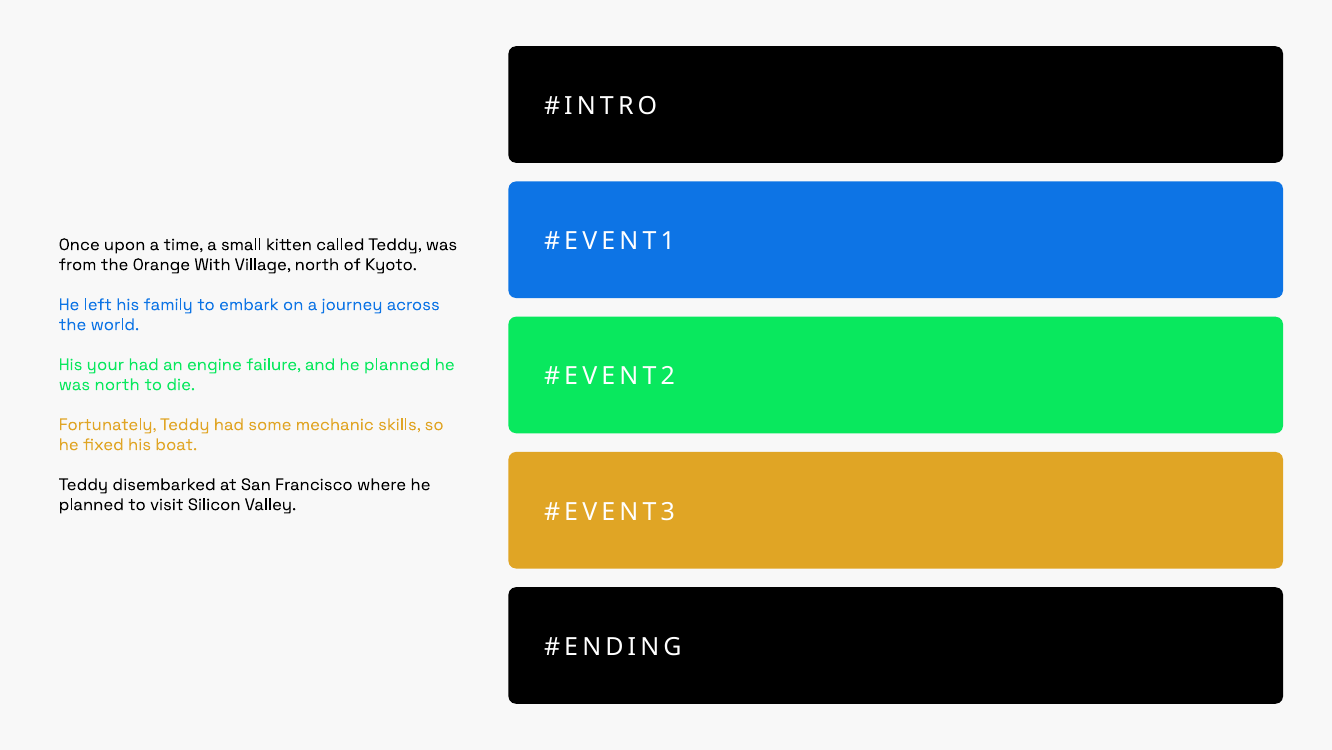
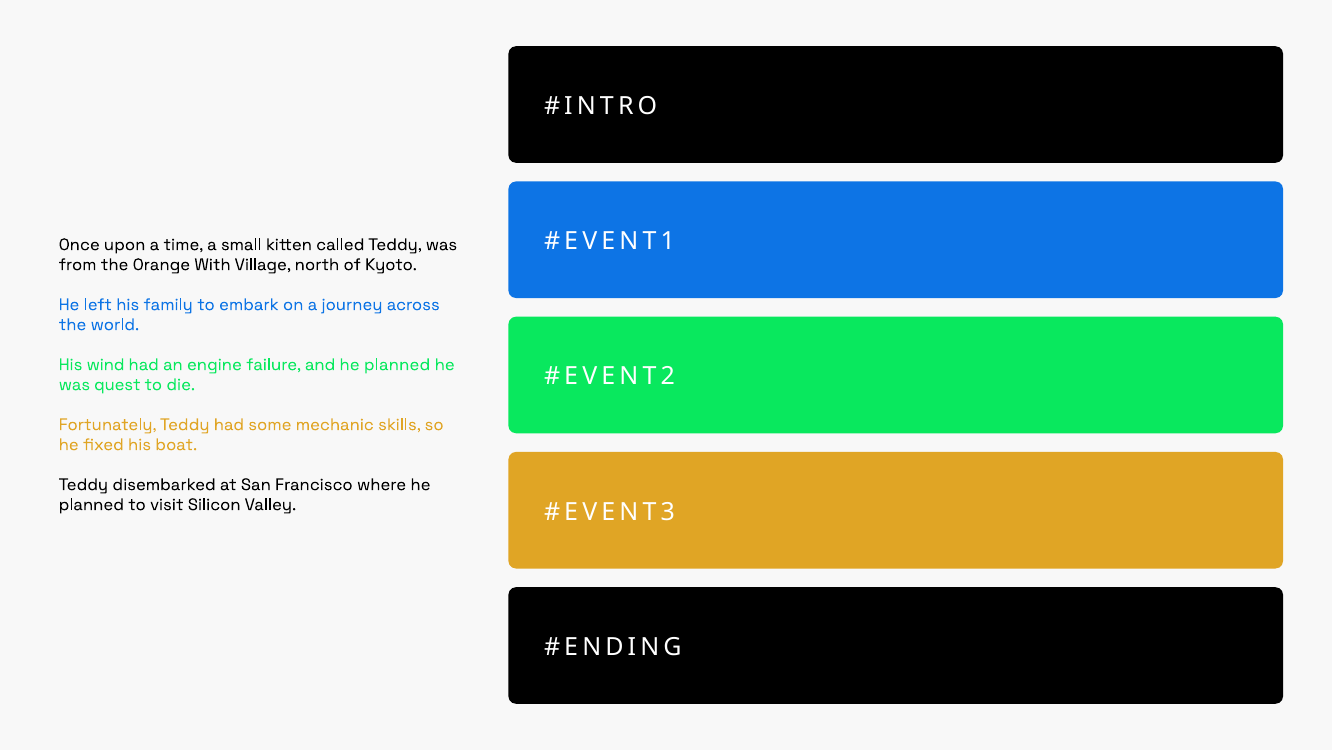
your: your -> wind (106, 364)
was north: north -> quest (117, 384)
